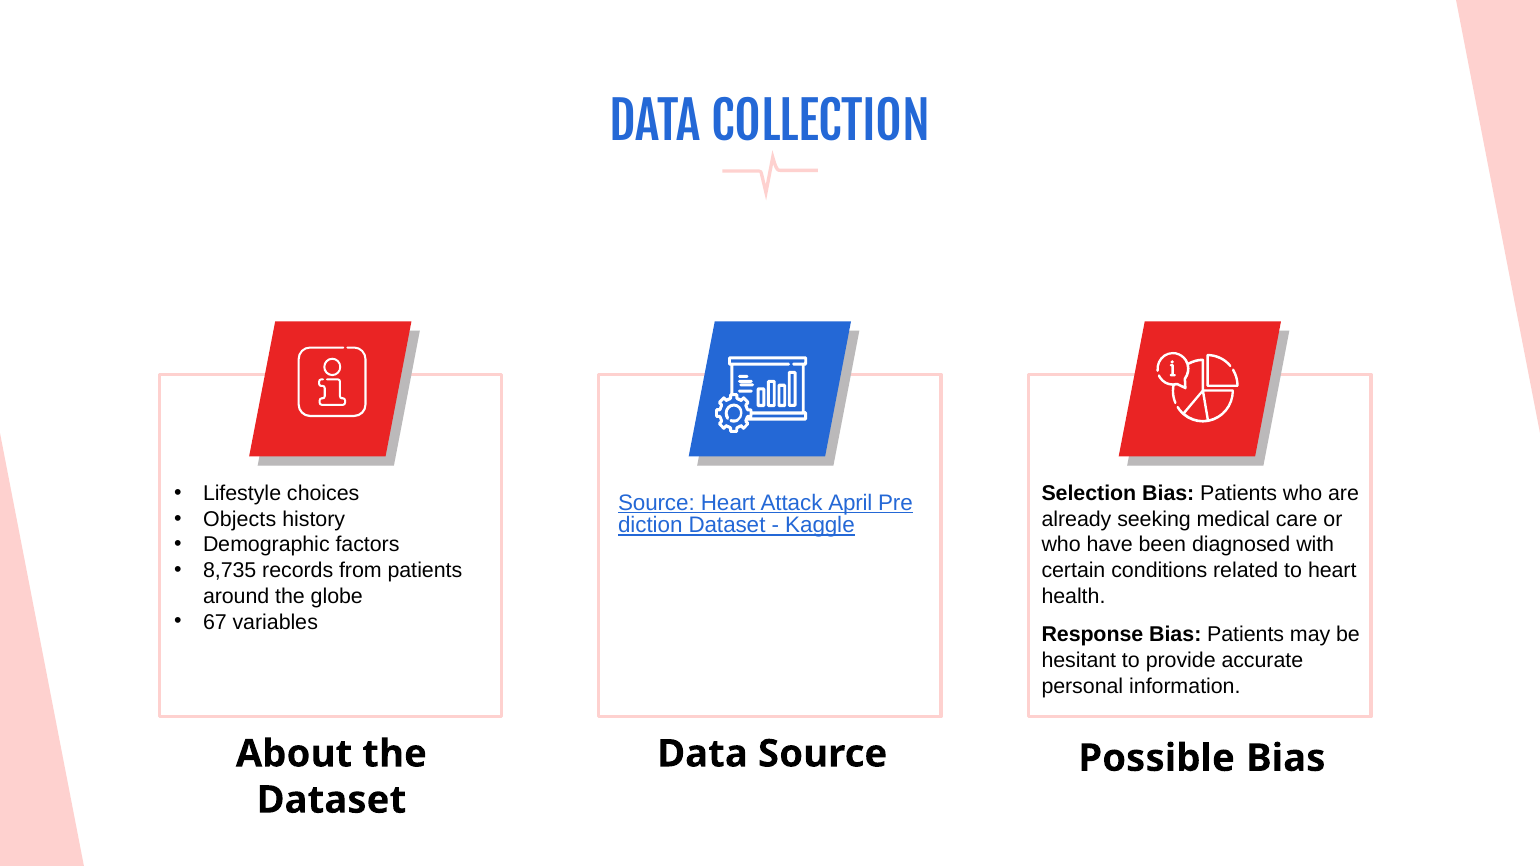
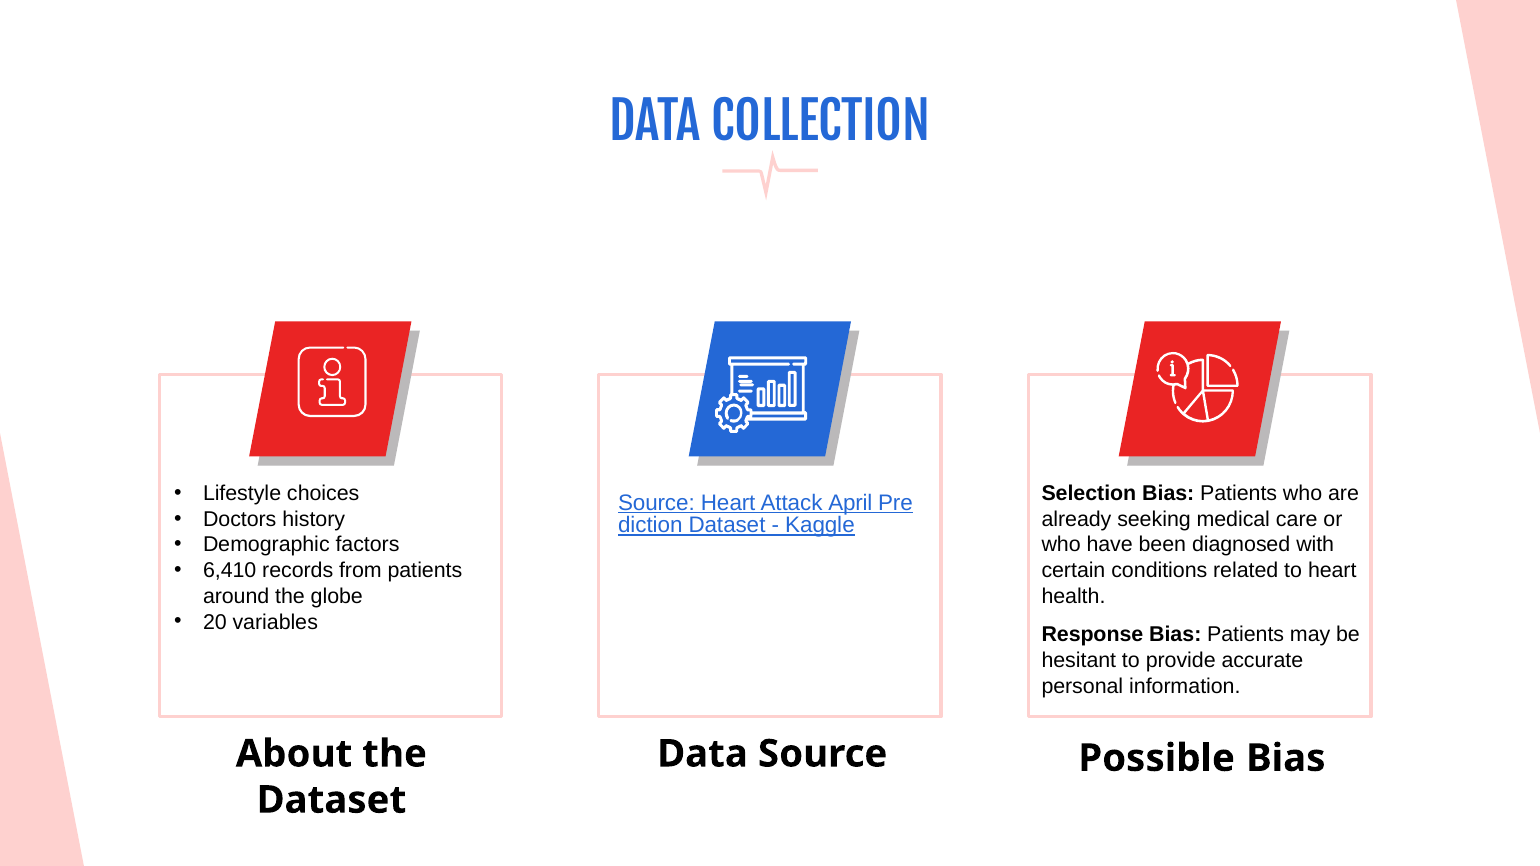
Objects: Objects -> Doctors (240, 519)
8,735: 8,735 -> 6,410 (230, 571)
67: 67 -> 20 (215, 622)
